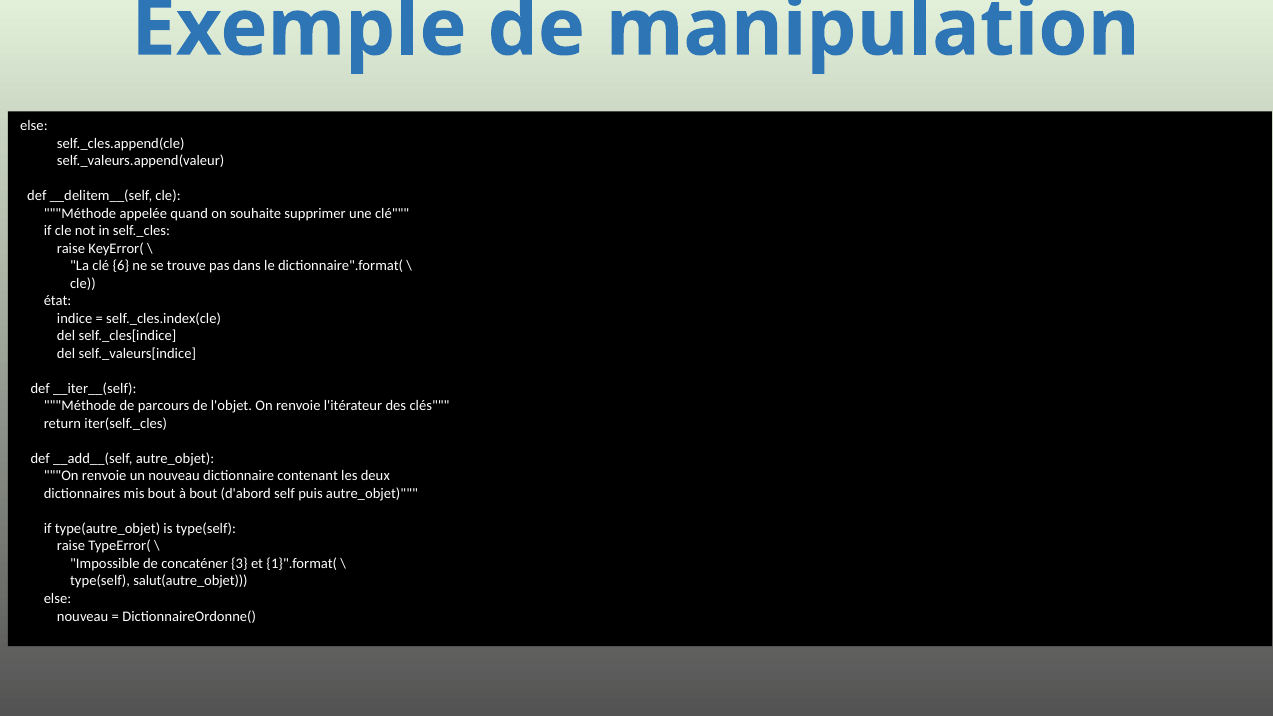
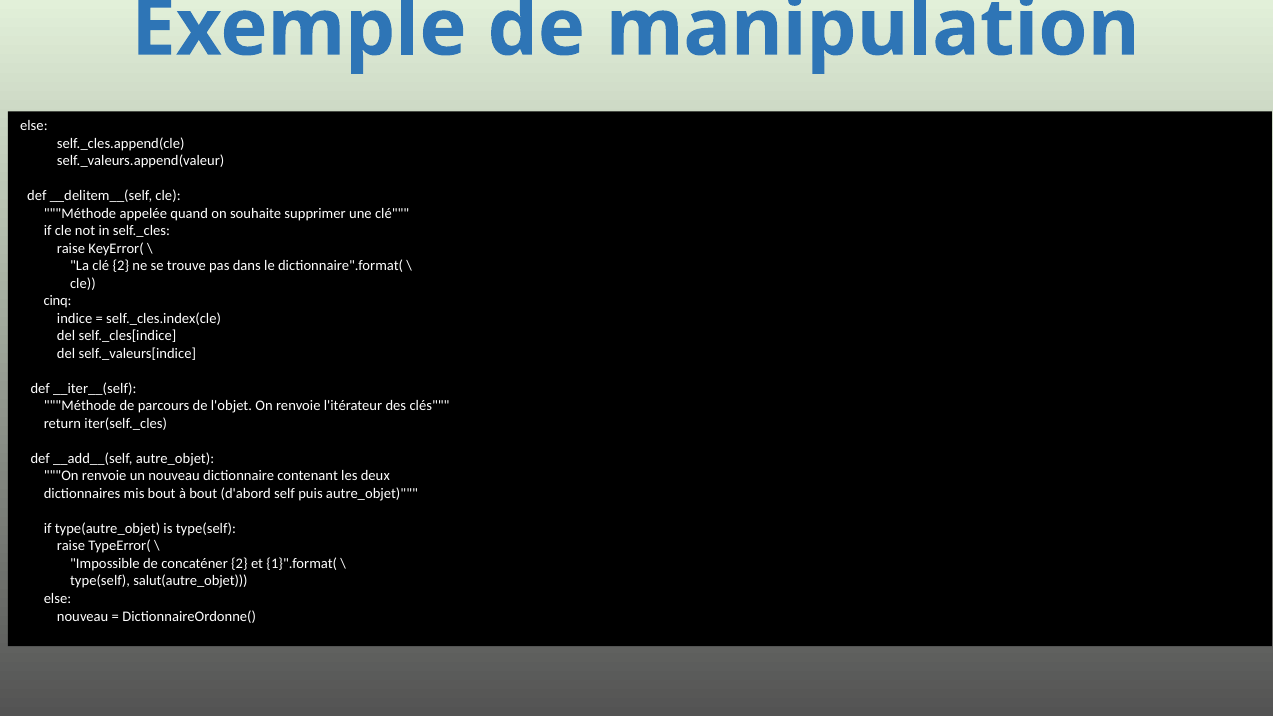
clé 6: 6 -> 2 (121, 266)
état: état -> cinq (58, 301)
concaténer 3: 3 -> 2 (239, 564)
